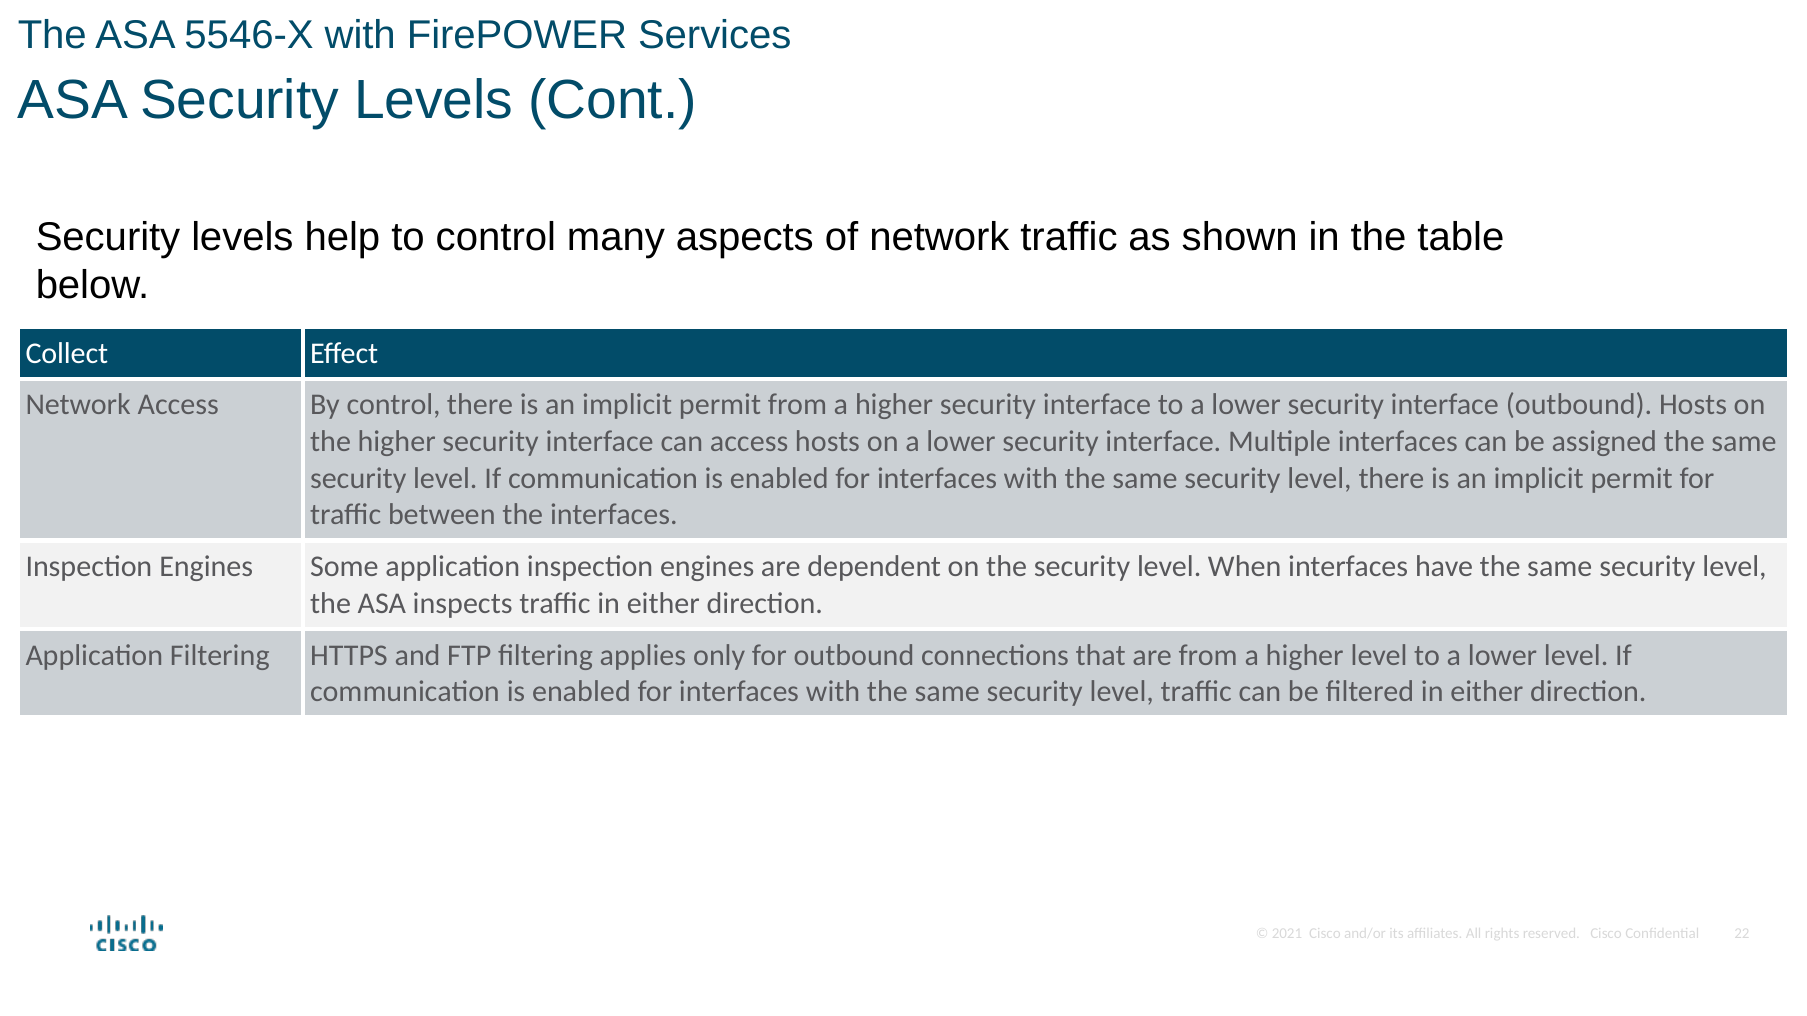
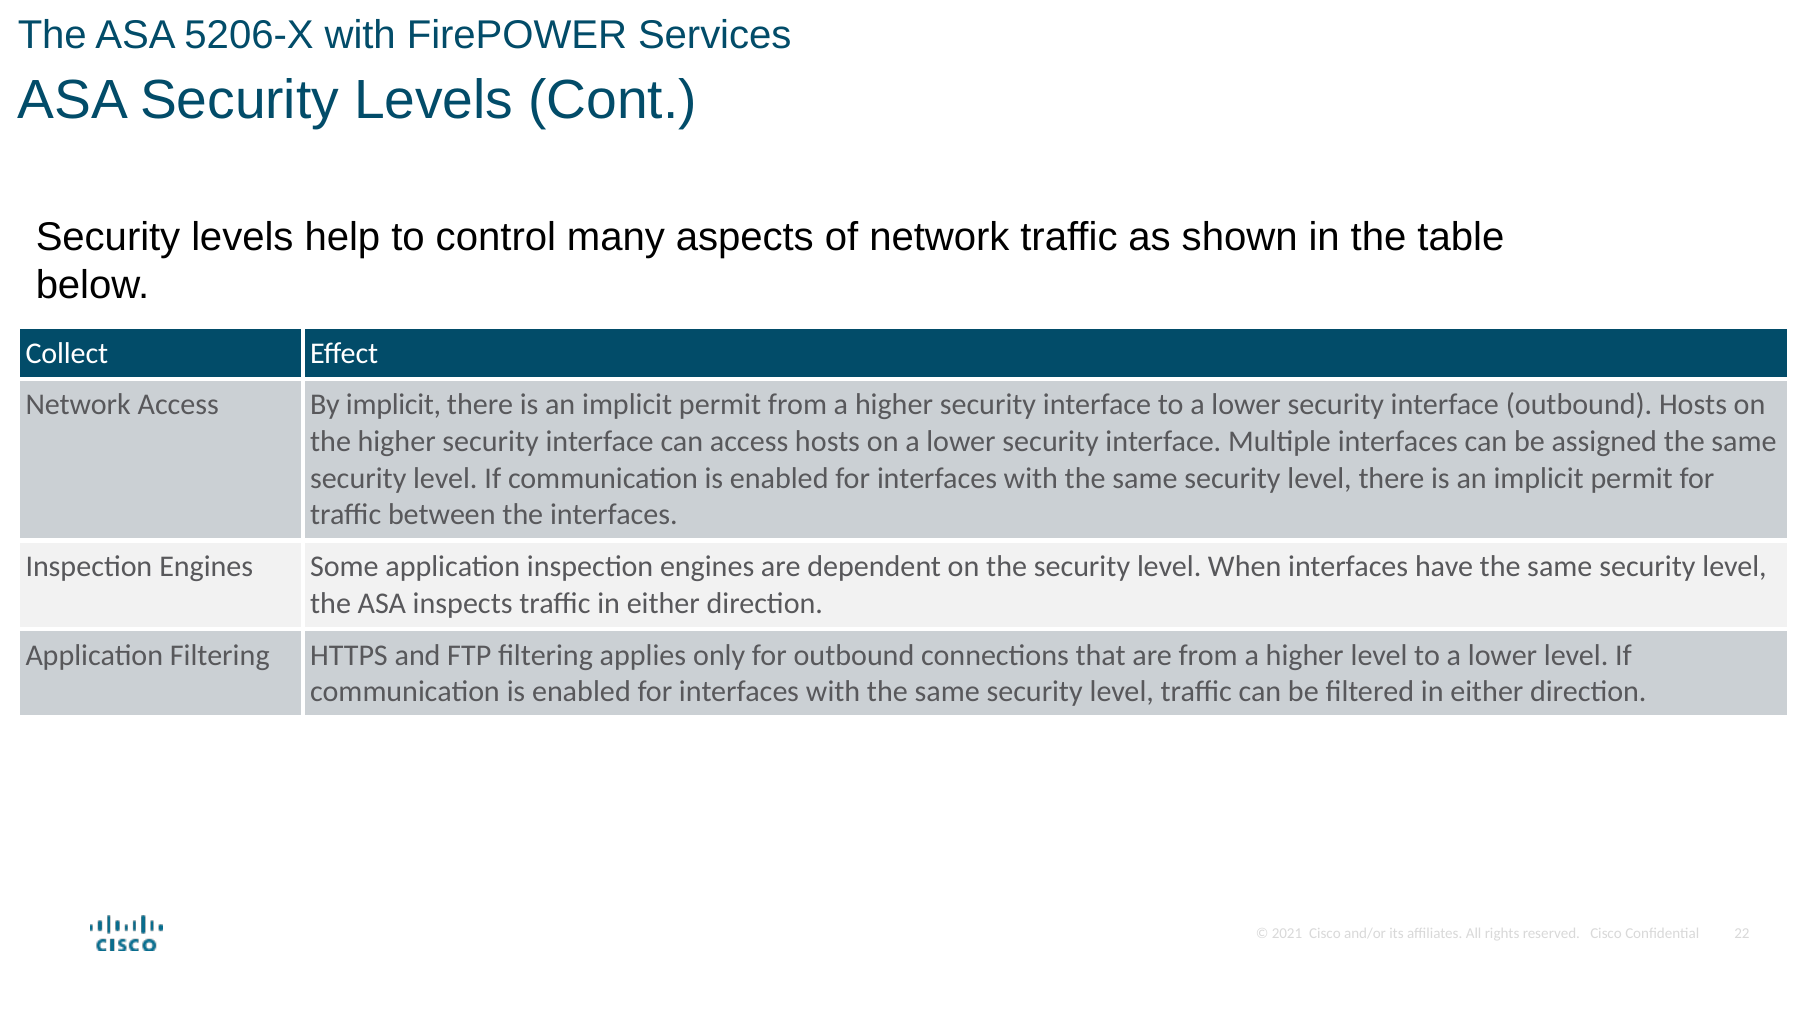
5546-X: 5546-X -> 5206-X (249, 36)
By control: control -> implicit (394, 405)
